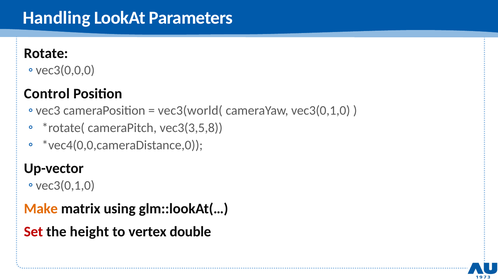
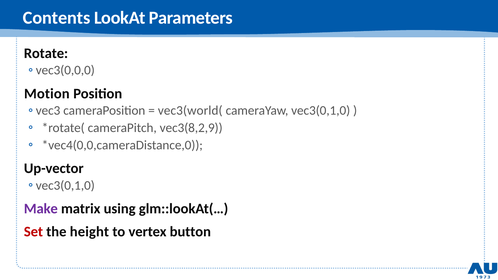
Handling: Handling -> Contents (57, 18)
Control: Control -> Motion (47, 94)
vec3(3,5,8: vec3(3,5,8 -> vec3(8,2,9 (191, 128)
Make colour: orange -> purple (41, 209)
double: double -> button (190, 232)
